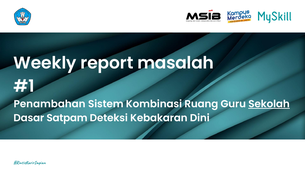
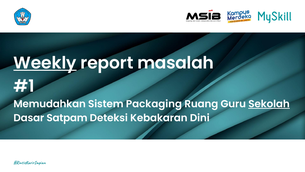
Weekly underline: none -> present (45, 63)
Penambahan: Penambahan -> Memudahkan (50, 104)
Kombinasi: Kombinasi -> Packaging (154, 104)
